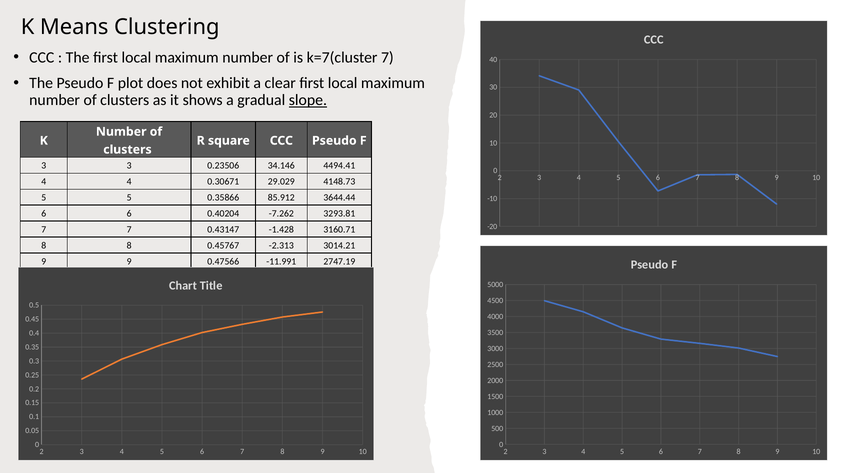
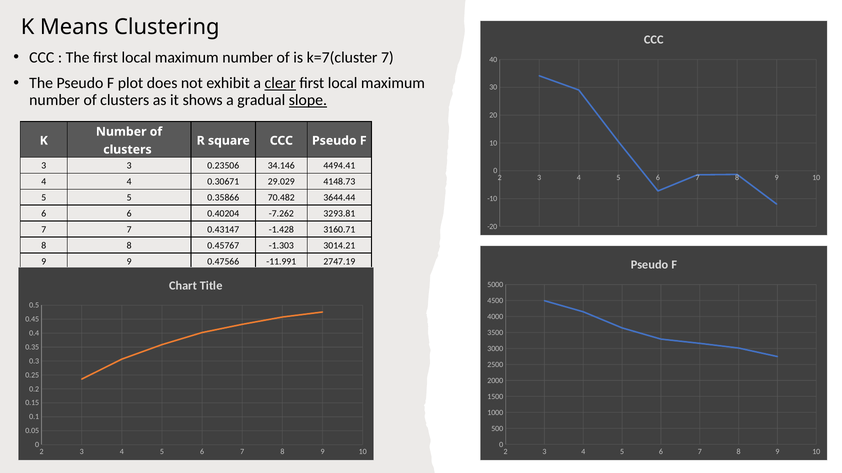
clear underline: none -> present (280, 83)
85.912: 85.912 -> 70.482 (281, 198)
-2.313: -2.313 -> -1.303 (281, 246)
